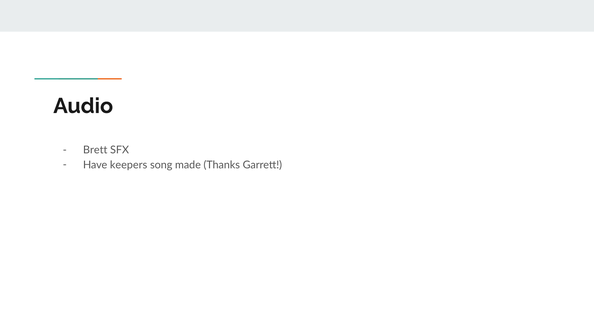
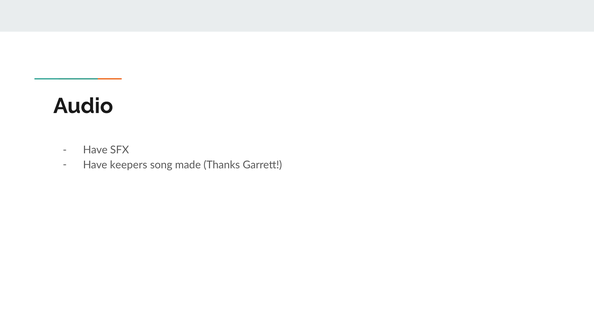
Brett: Brett -> Have (95, 150)
